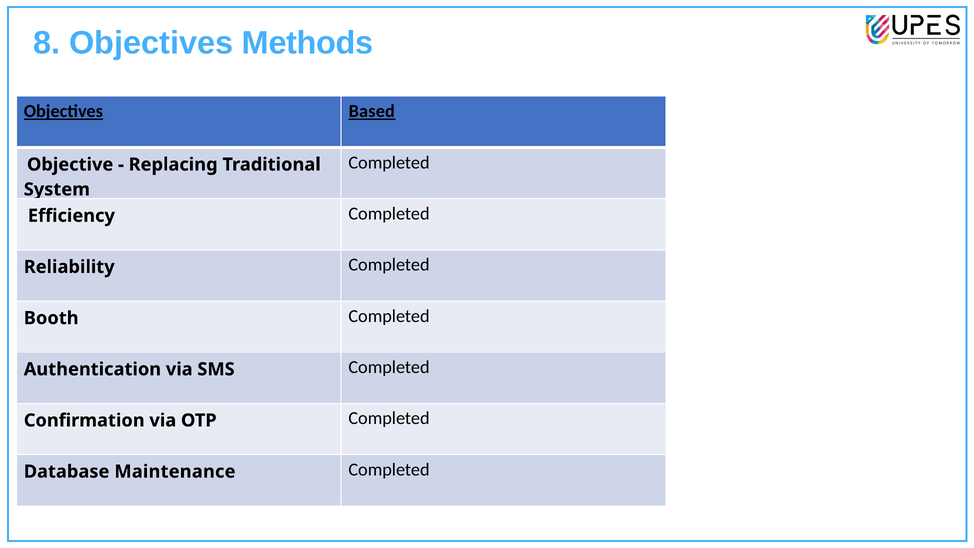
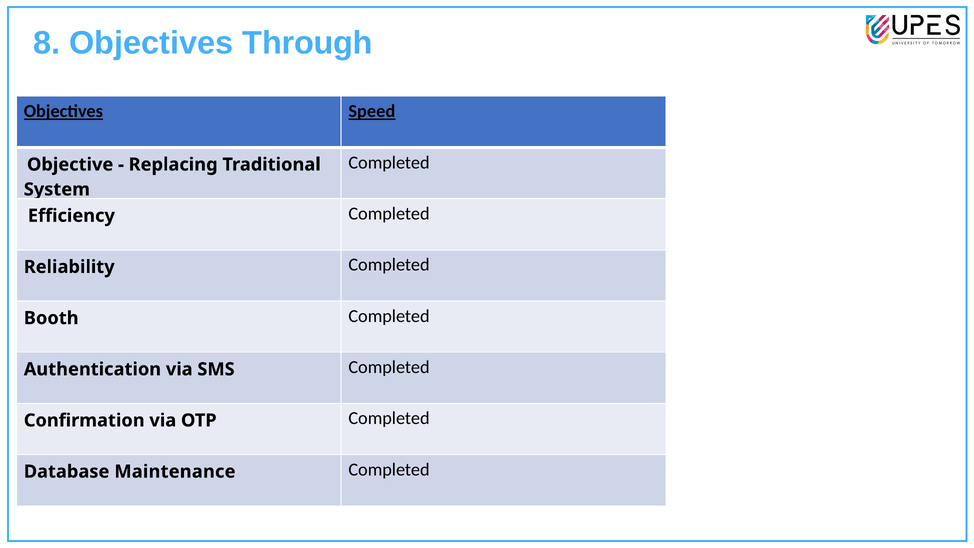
Methods: Methods -> Through (308, 43)
Based: Based -> Speed (372, 111)
